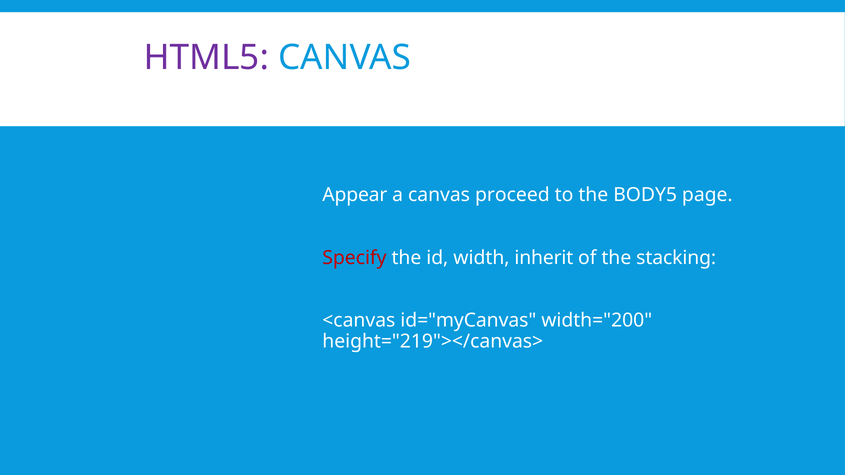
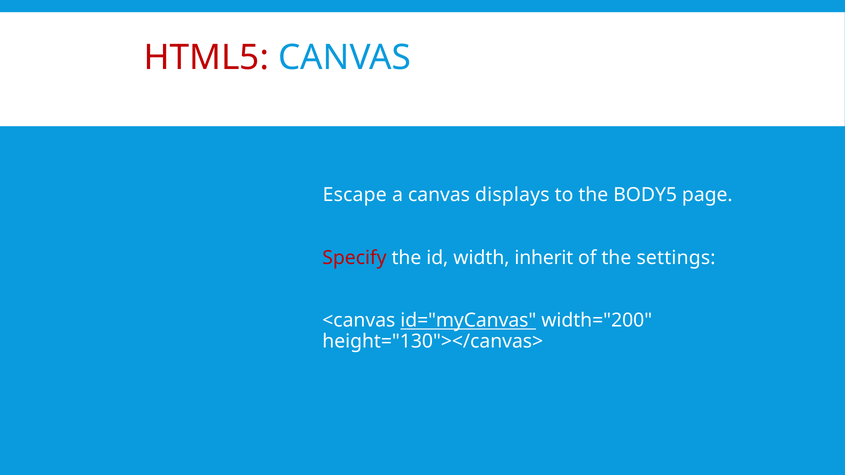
HTML5 colour: purple -> red (206, 58)
Appear: Appear -> Escape (355, 195)
proceed: proceed -> displays (512, 195)
stacking: stacking -> settings (676, 258)
id="myCanvas underline: none -> present (468, 321)
height="219"></canvas>: height="219"></canvas> -> height="130"></canvas> (433, 342)
